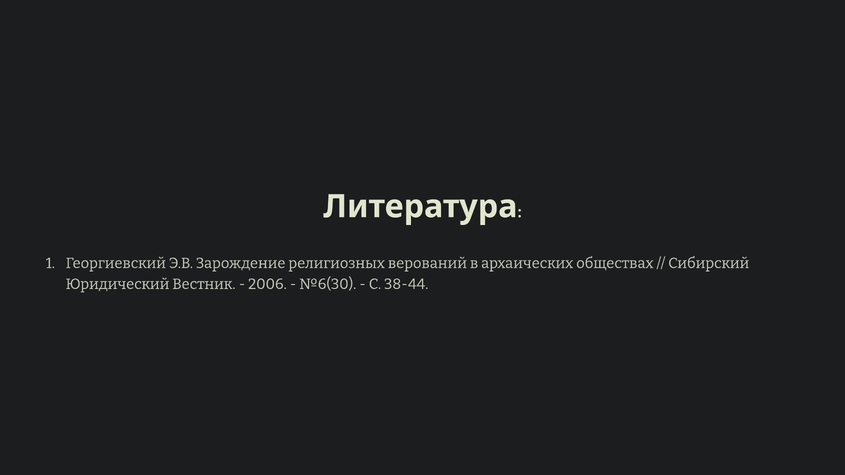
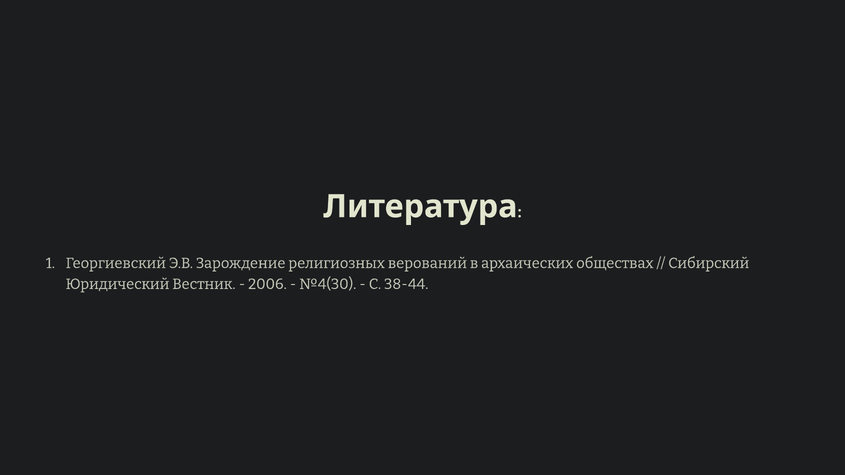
№6(30: №6(30 -> №4(30 (328, 284)
